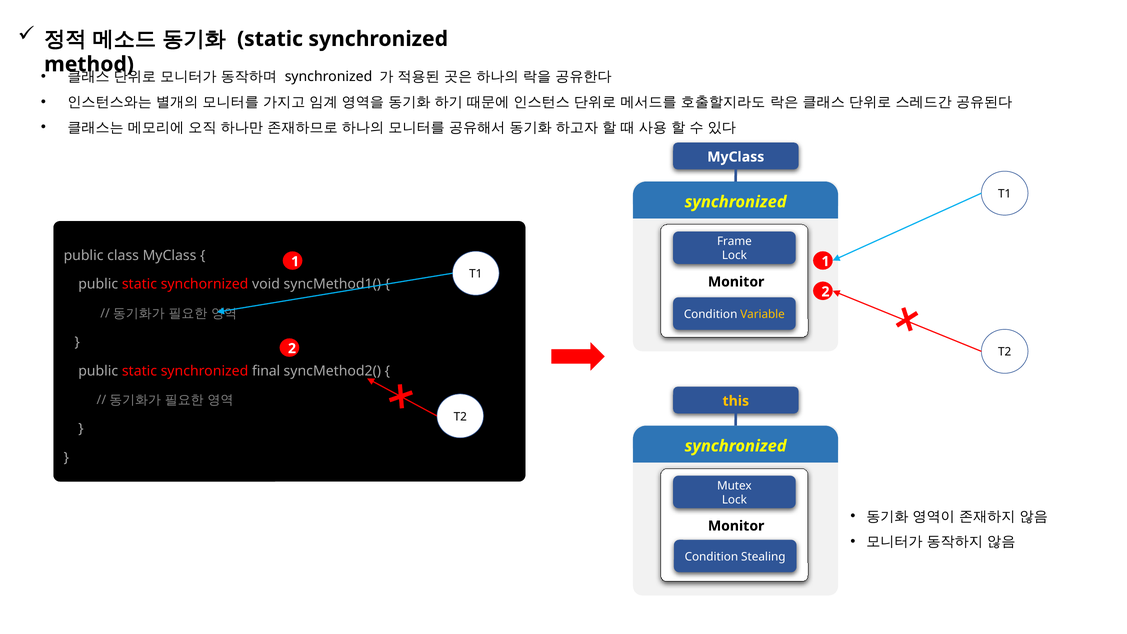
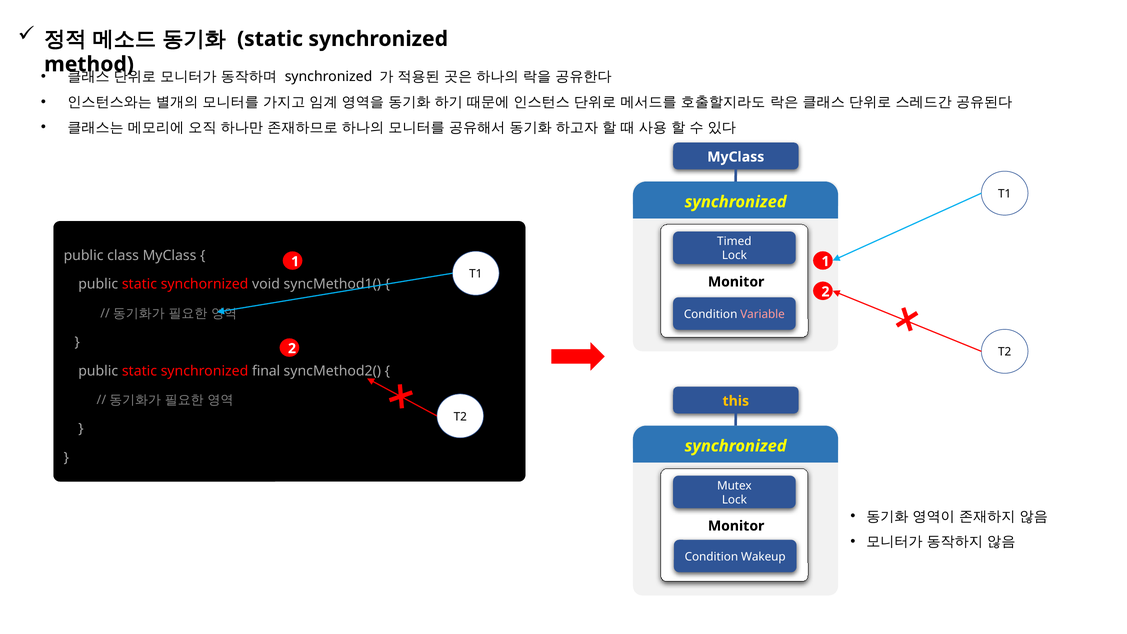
Frame: Frame -> Timed (734, 241)
Variable colour: yellow -> pink (763, 314)
Stealing: Stealing -> Wakeup (763, 557)
